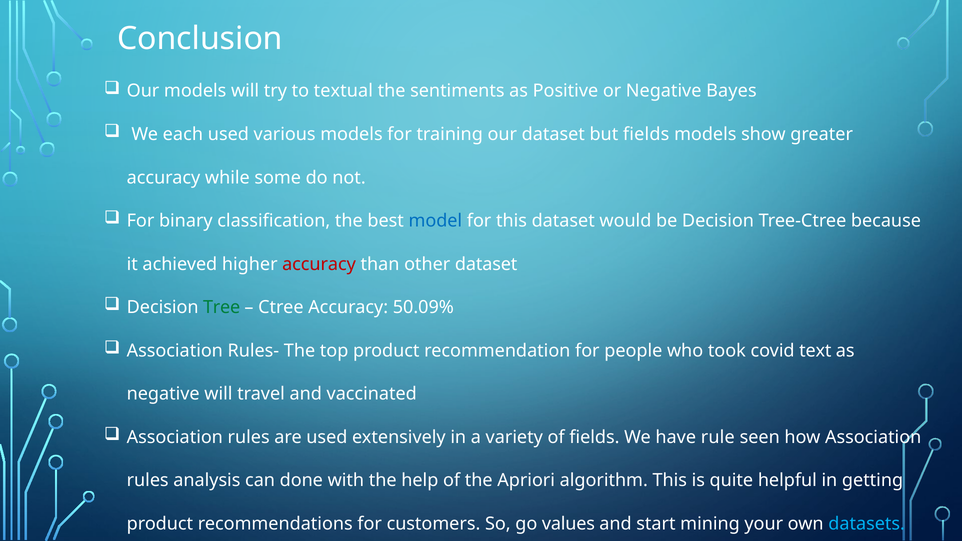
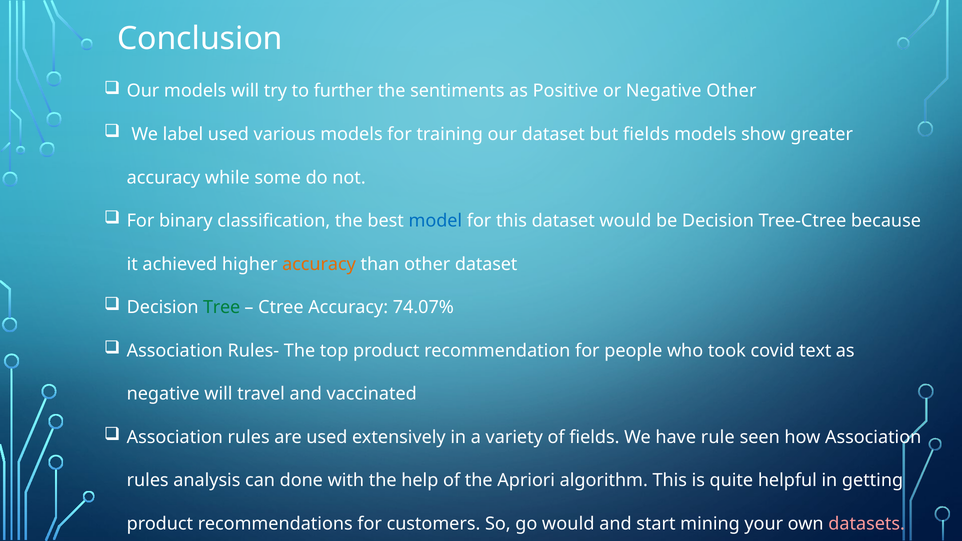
textual: textual -> further (343, 91)
Negative Bayes: Bayes -> Other (731, 91)
each: each -> label (183, 134)
accuracy colour: red -> orange (319, 264)
50.09%: 50.09% -> 74.07% (423, 307)
go values: values -> would (568, 524)
datasets colour: light blue -> pink (867, 524)
